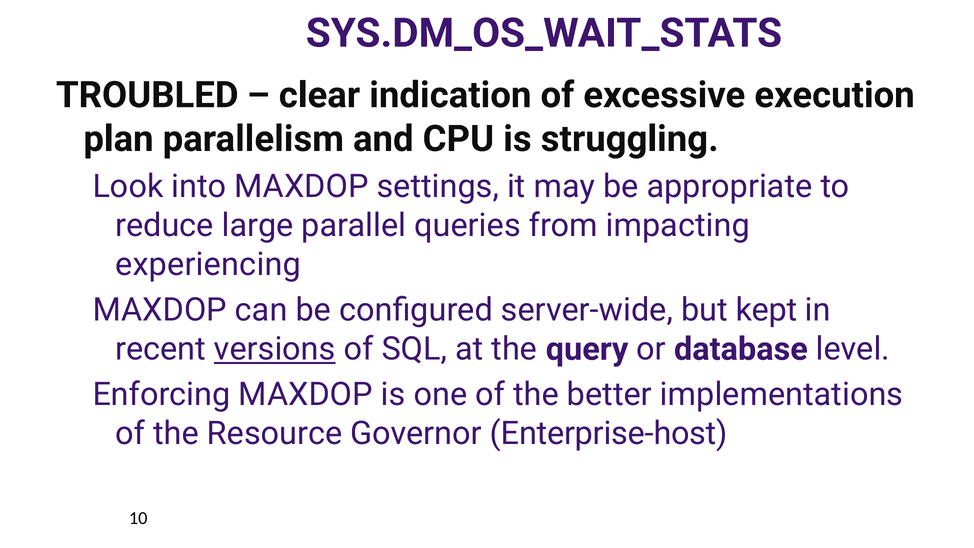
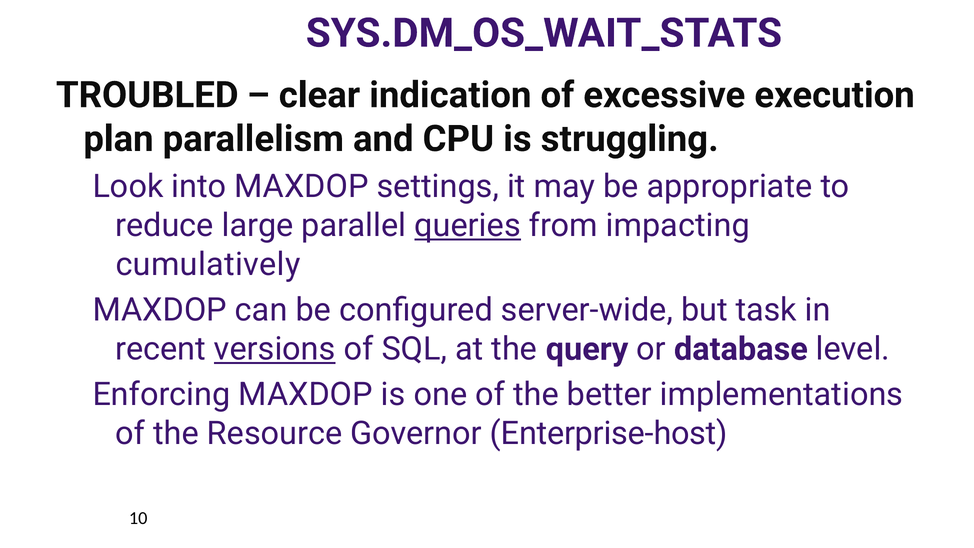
queries underline: none -> present (468, 226)
experiencing: experiencing -> cumulatively (208, 265)
kept: kept -> task (766, 310)
